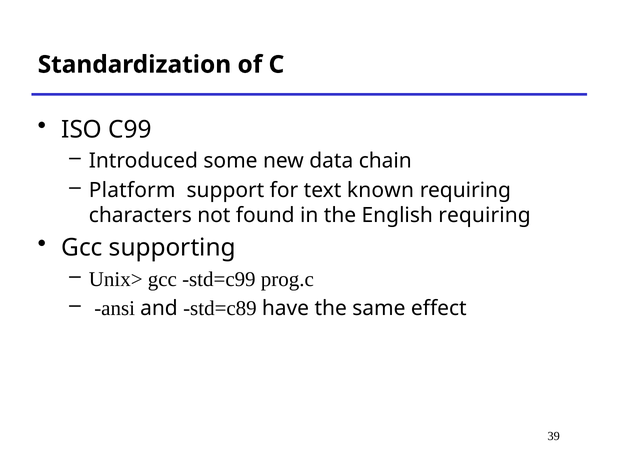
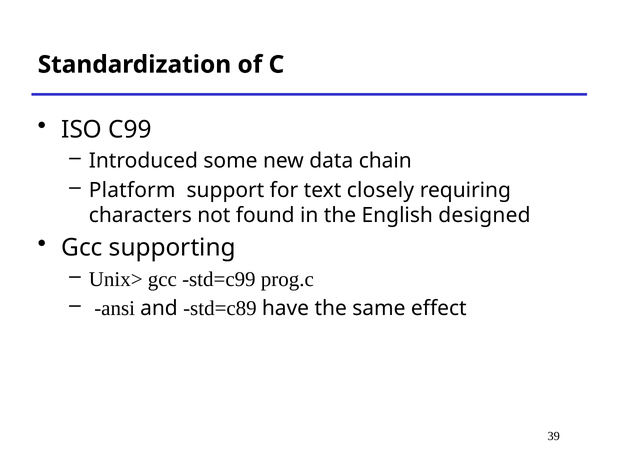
known: known -> closely (380, 190)
English requiring: requiring -> designed (484, 215)
